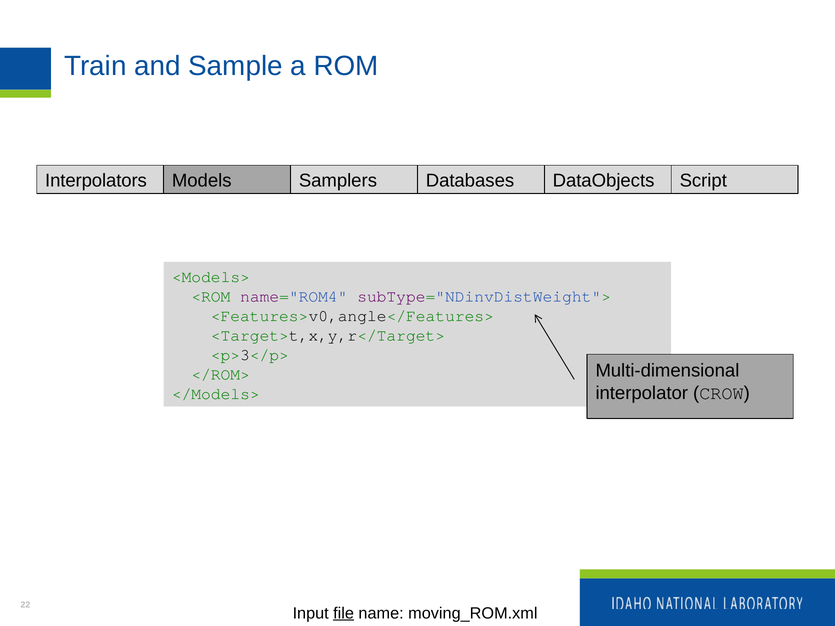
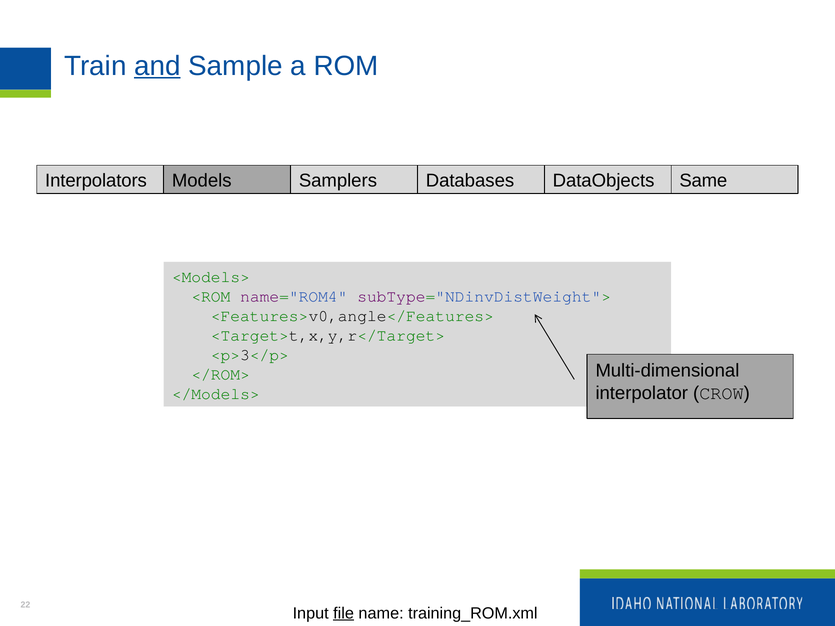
and underline: none -> present (157, 66)
Script: Script -> Same (703, 181)
moving_ROM.xml: moving_ROM.xml -> training_ROM.xml (473, 613)
